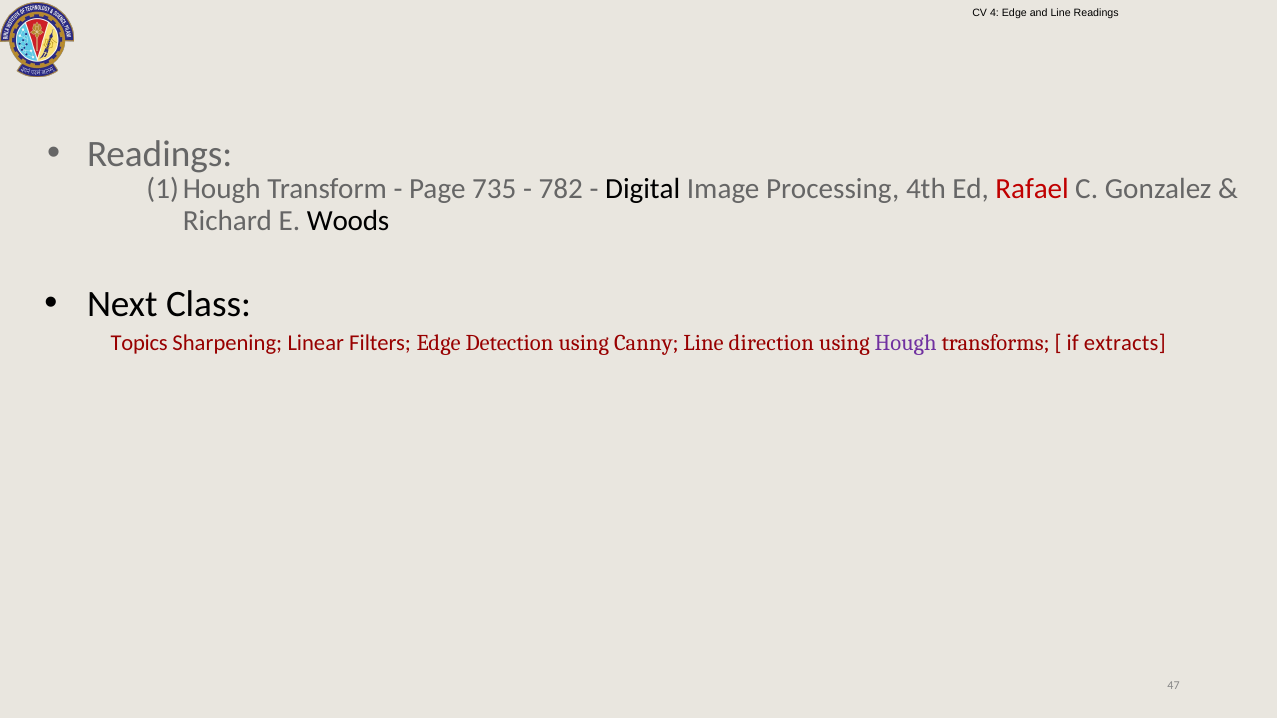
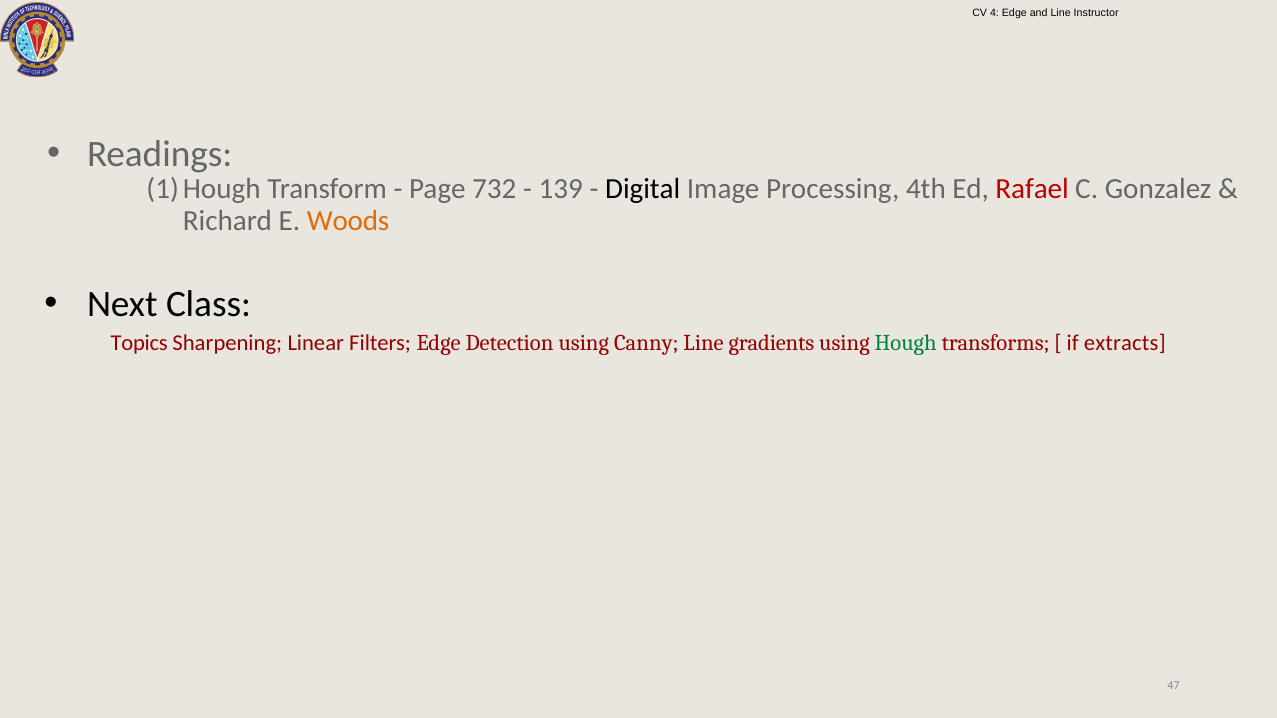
Line Readings: Readings -> Instructor (1096, 13)
735: 735 -> 732 (494, 189)
782: 782 -> 139 (561, 189)
Woods colour: black -> orange (348, 221)
direction: direction -> gradients (771, 343)
Hough colour: purple -> green (906, 343)
